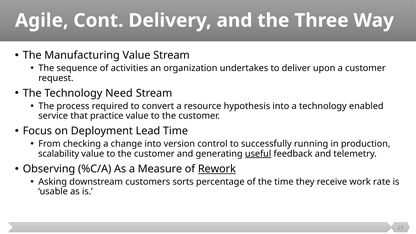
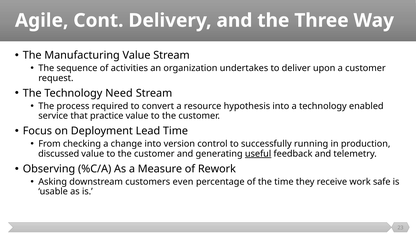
scalability: scalability -> discussed (59, 154)
Rework underline: present -> none (217, 169)
sorts: sorts -> even (183, 182)
rate: rate -> safe (382, 182)
